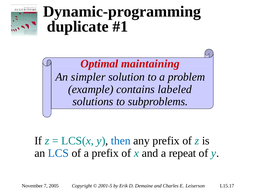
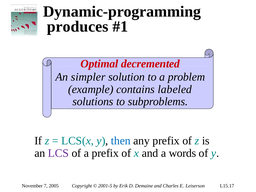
duplicate: duplicate -> produces (78, 27)
maintaining: maintaining -> decremented (150, 64)
LCS colour: blue -> purple (58, 153)
repeat: repeat -> words (183, 153)
